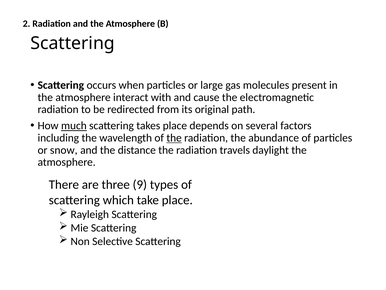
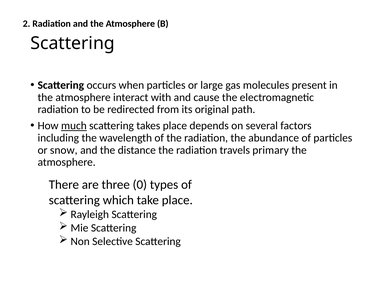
the underline: present -> none (174, 138)
daylight: daylight -> primary (271, 150)
9: 9 -> 0 (140, 184)
